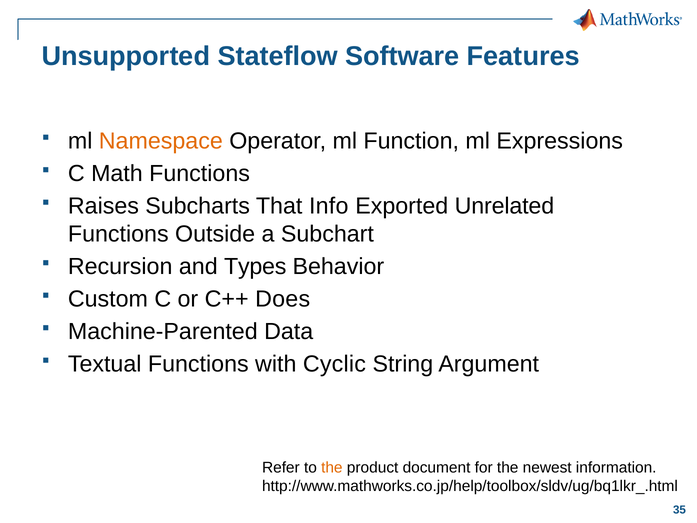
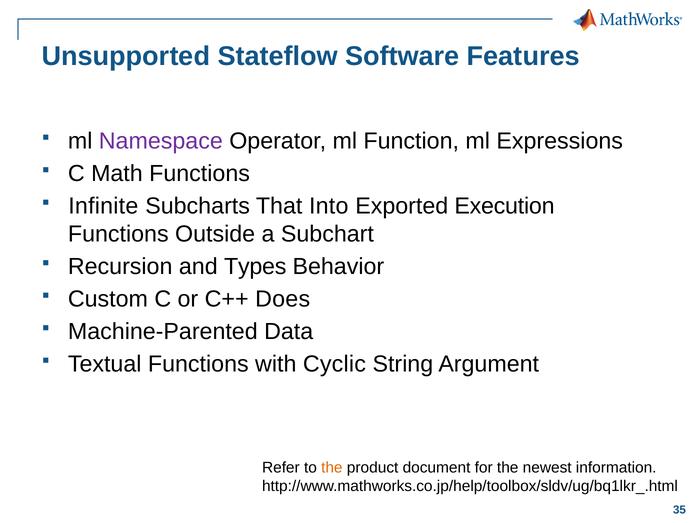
Namespace colour: orange -> purple (161, 141)
Raises: Raises -> Infinite (103, 206)
Info: Info -> Into (329, 206)
Unrelated: Unrelated -> Execution (504, 206)
